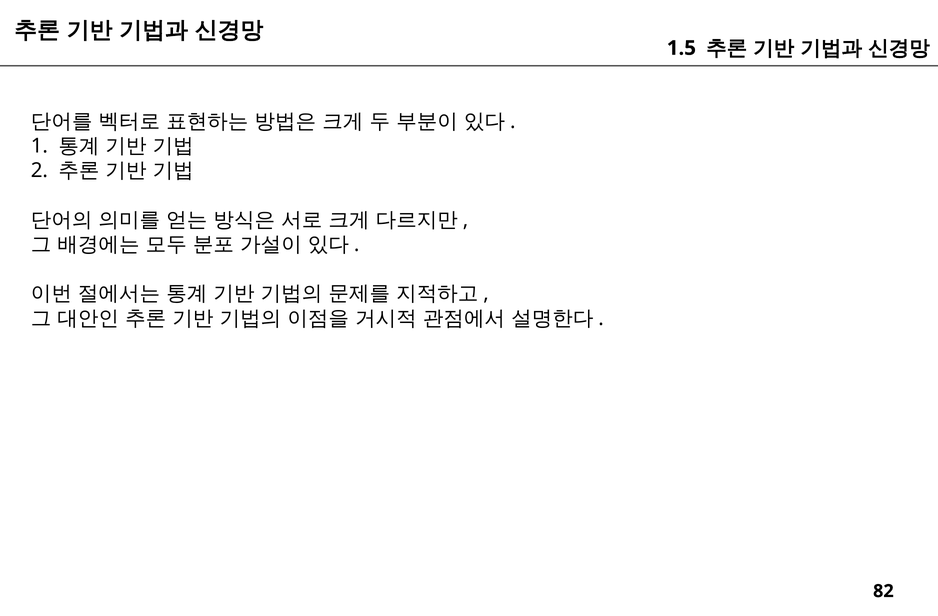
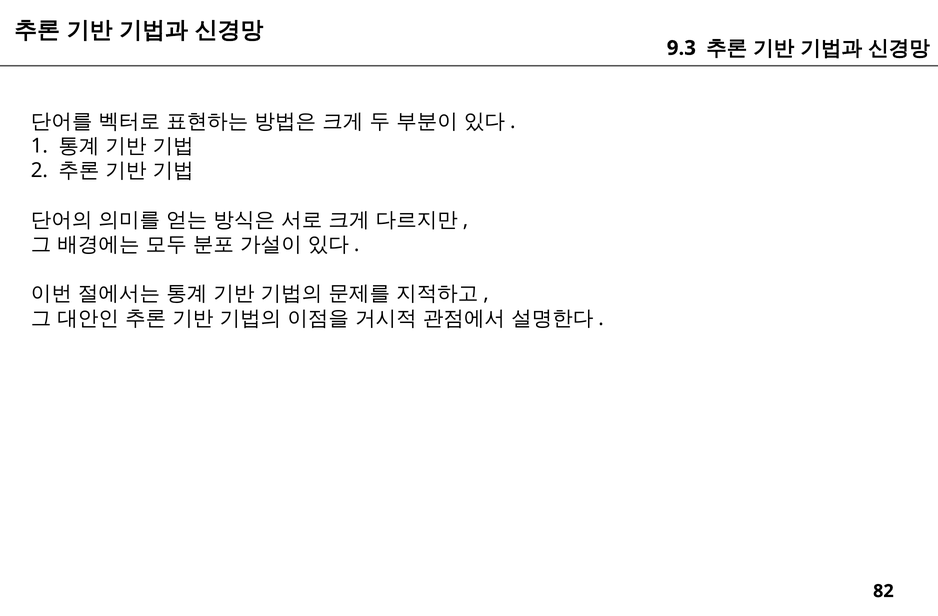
1.5: 1.5 -> 9.3 (681, 48)
